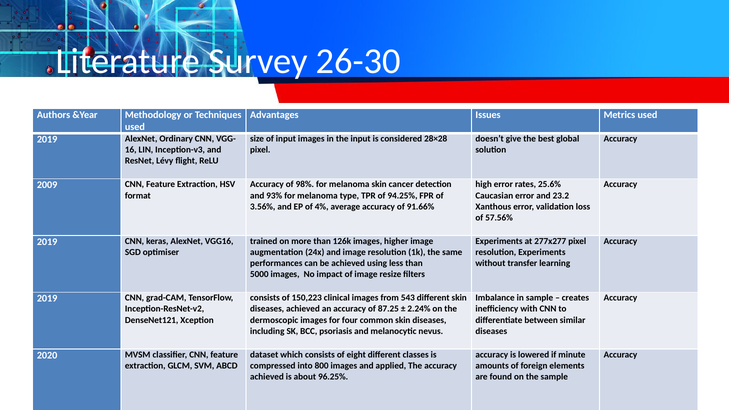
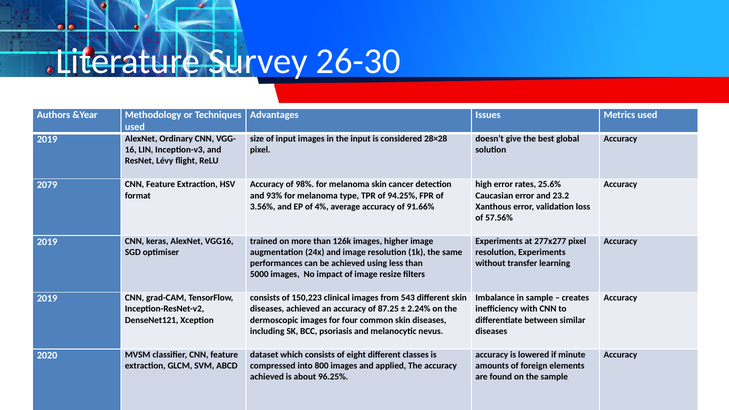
2009: 2009 -> 2079 (47, 185)
